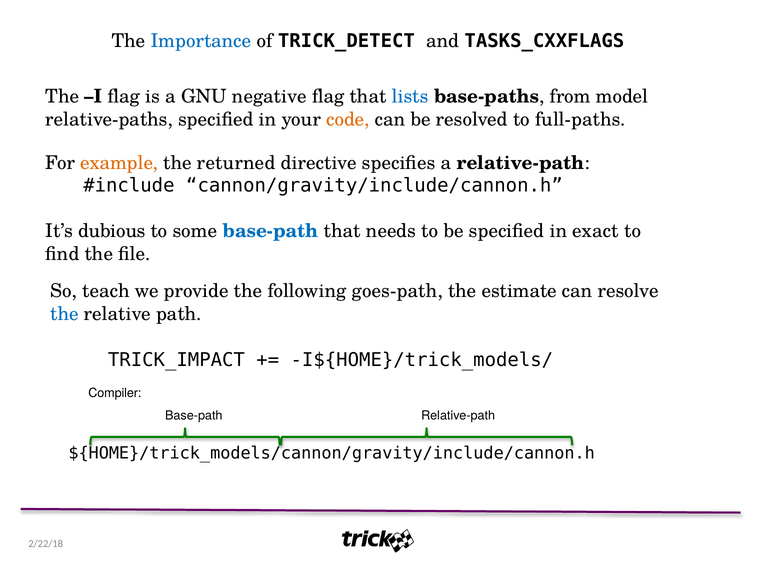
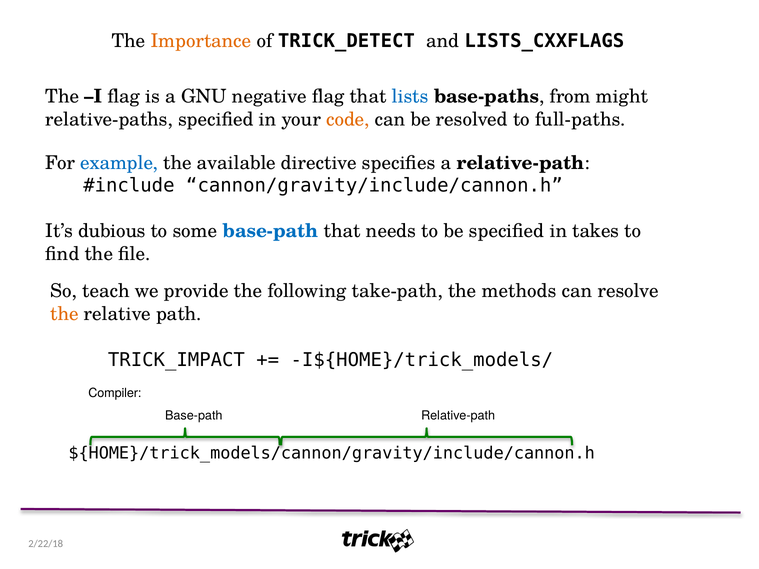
Importance colour: blue -> orange (201, 41)
TASKS_CXXFLAGS: TASKS_CXXFLAGS -> LISTS_CXXFLAGS (544, 41)
model: model -> might (622, 97)
example colour: orange -> blue (119, 163)
returned: returned -> available (236, 163)
exact: exact -> takes (596, 231)
goes-path: goes-path -> take-path (397, 291)
estimate: estimate -> methods (519, 291)
the colour: blue -> orange (65, 314)
